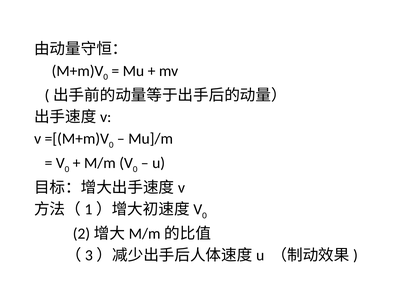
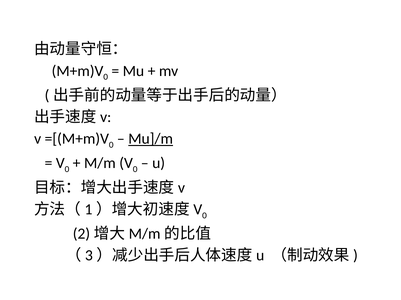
Mu]/m underline: none -> present (151, 139)
